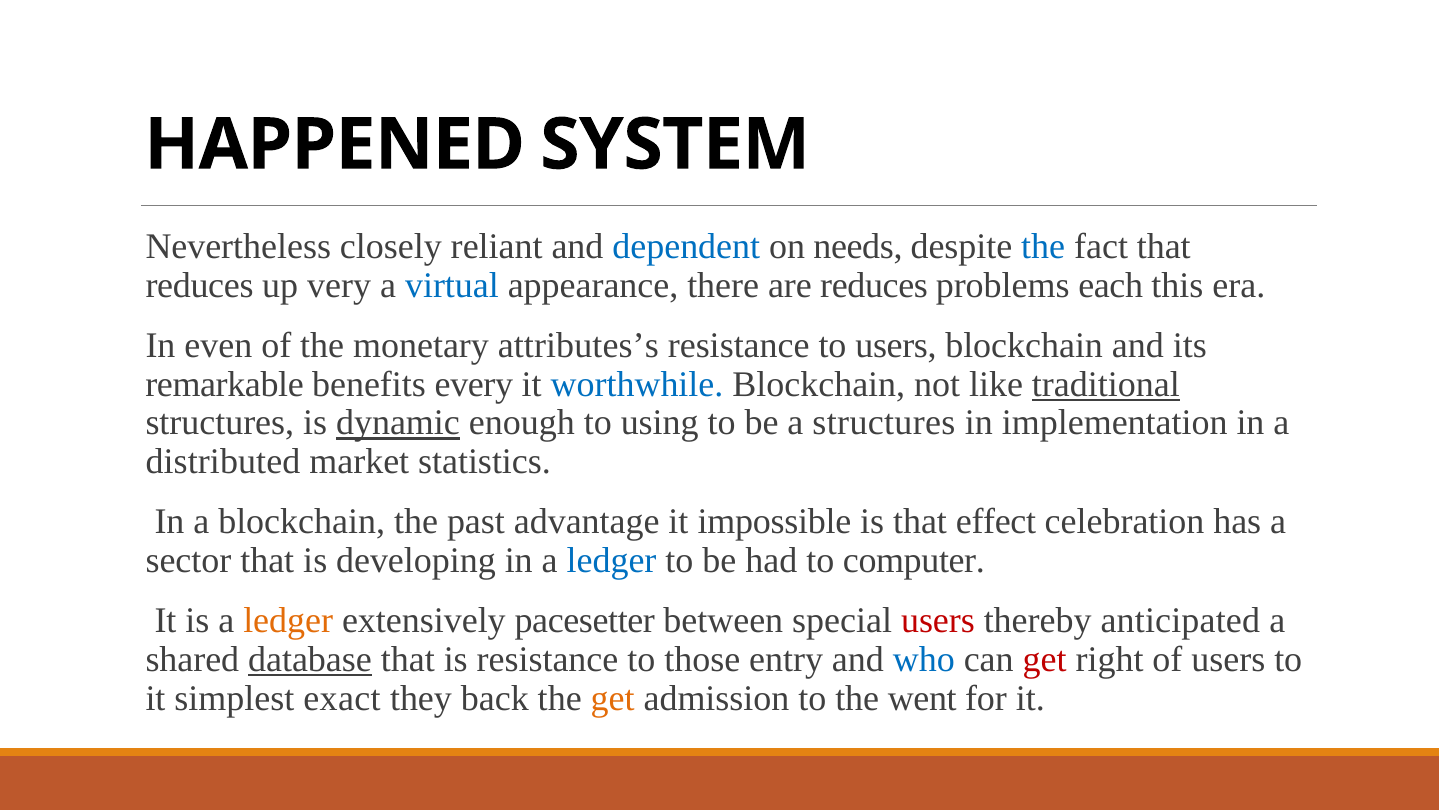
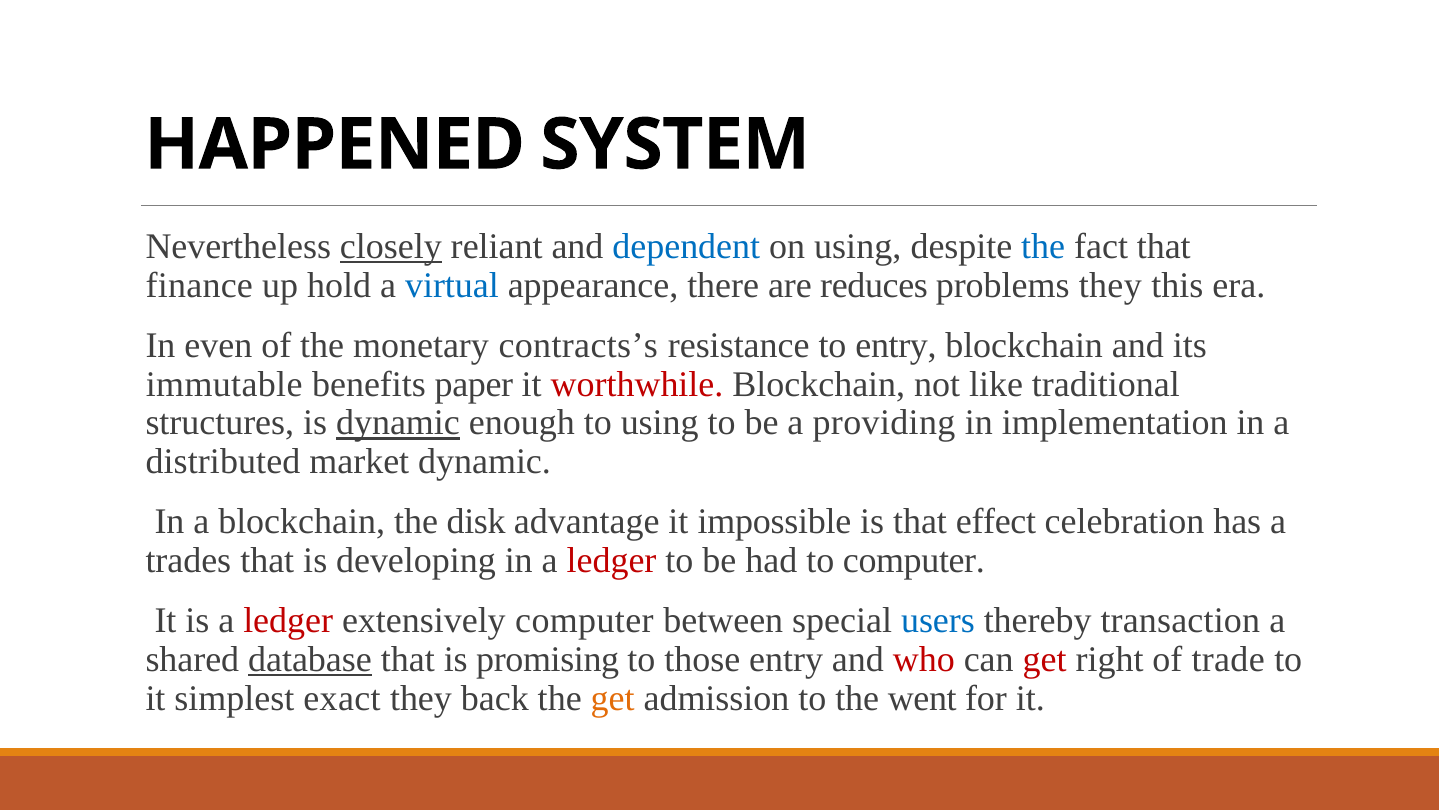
closely underline: none -> present (391, 246)
on needs: needs -> using (858, 246)
reduces: reduces -> finance (199, 285)
very: very -> hold (339, 285)
problems each: each -> they (1110, 285)
attributes’s: attributes’s -> contracts’s (578, 345)
to users: users -> entry (896, 345)
remarkable: remarkable -> immutable (224, 384)
every: every -> paper (474, 384)
worthwhile colour: blue -> red (637, 384)
traditional underline: present -> none (1106, 384)
a structures: structures -> providing (884, 423)
market statistics: statistics -> dynamic (485, 462)
past: past -> disk (476, 521)
sector: sector -> trades (188, 560)
ledger colour: blue -> red (612, 560)
ledger colour: orange -> red (288, 620)
extensively pacesetter: pacesetter -> computer (584, 620)
users colour: red -> blue (938, 620)
anticipated: anticipated -> transaction (1180, 620)
is resistance: resistance -> promising (548, 659)
who colour: blue -> red (924, 659)
of users: users -> trade (1228, 659)
